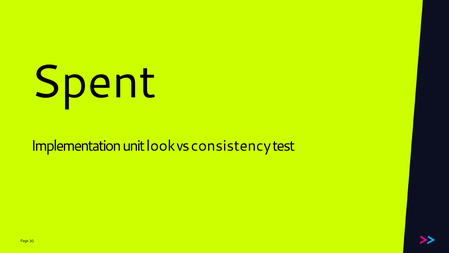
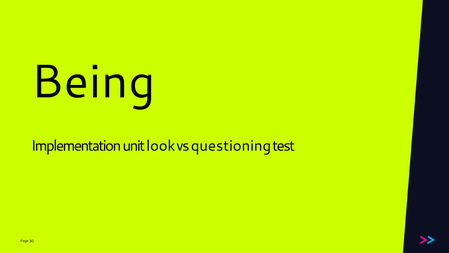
Spent: Spent -> Being (93, 82)
consistency: consistency -> questioning (231, 146)
